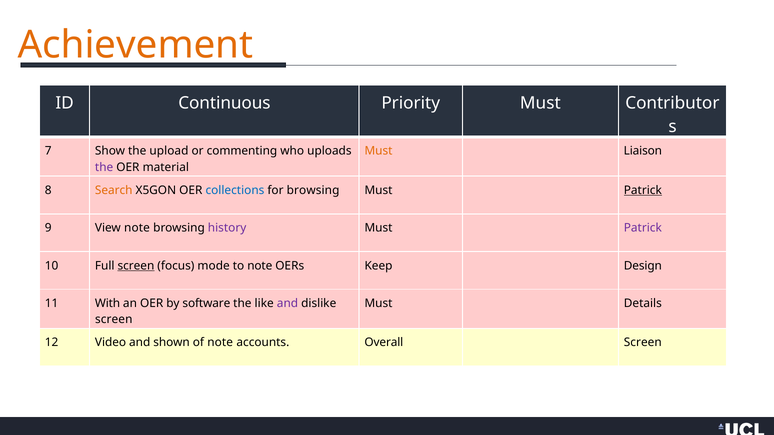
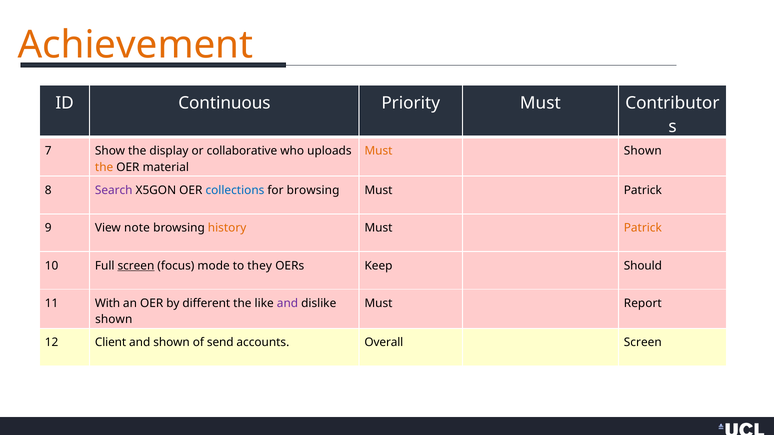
upload: upload -> display (169, 151)
commenting: commenting -> collaborative (242, 151)
Liaison: Liaison -> Shown (643, 151)
the colour: purple -> orange (104, 167)
Search colour: orange -> purple (114, 190)
Patrick underline: present -> none (643, 190)
history colour: purple -> orange (227, 228)
Patrick colour: purple -> orange (643, 228)
to note: note -> they (260, 266)
Design: Design -> Should (643, 266)
software: software -> different (206, 304)
Details: Details -> Report (643, 304)
screen: screen -> shown (114, 320)
Video: Video -> Client (111, 343)
of note: note -> send (220, 343)
